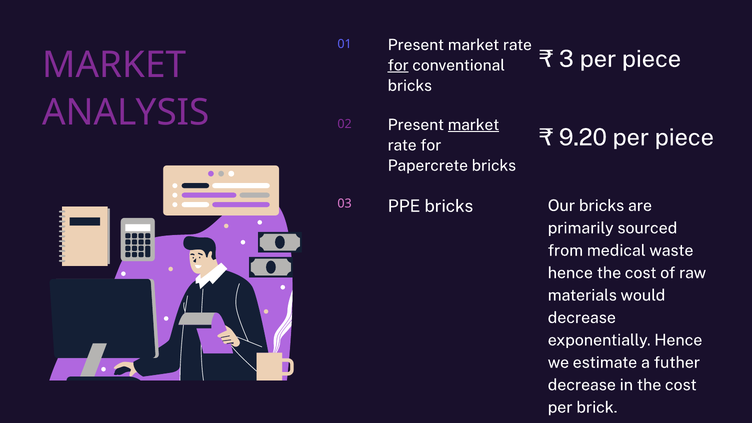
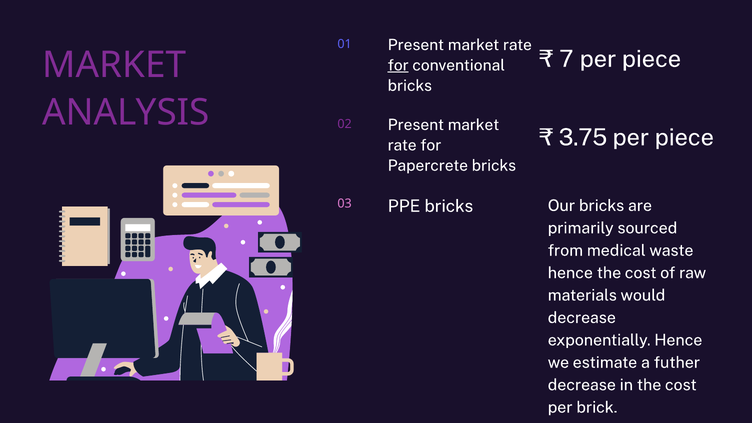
3: 3 -> 7 (566, 59)
market underline: present -> none (474, 125)
9.20: 9.20 -> 3.75 (583, 138)
